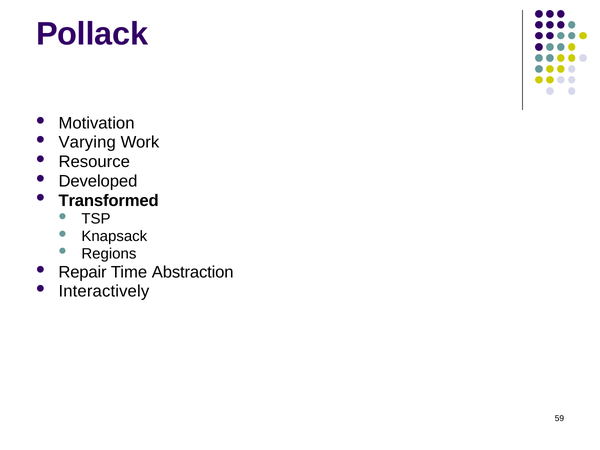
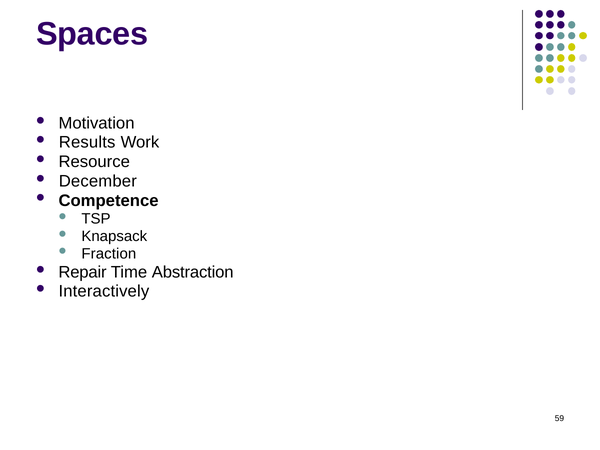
Pollack: Pollack -> Spaces (92, 34)
Varying: Varying -> Results (87, 142)
Developed: Developed -> December (98, 181)
Transformed: Transformed -> Competence (109, 201)
Regions: Regions -> Fraction (109, 254)
